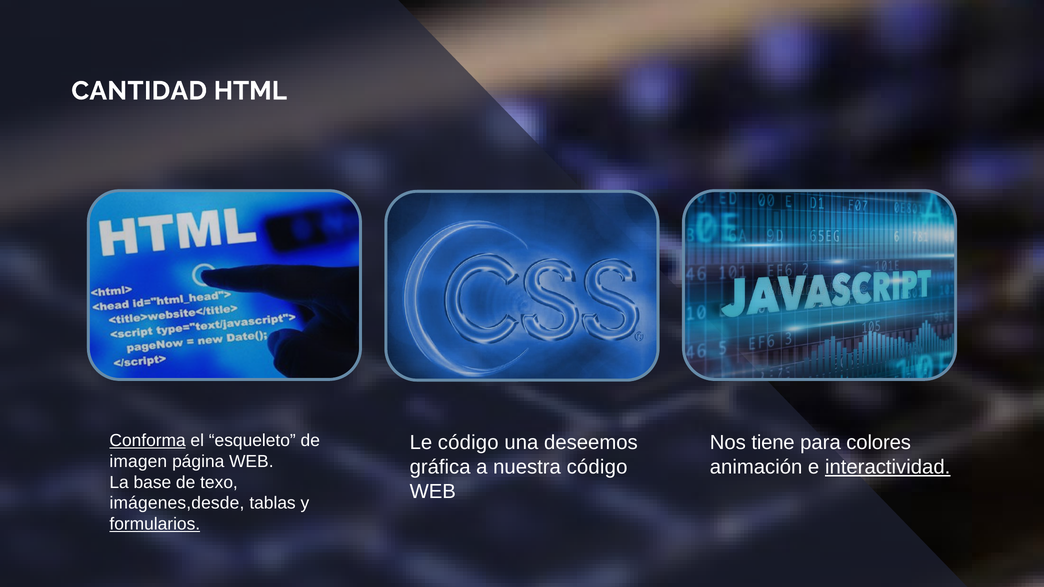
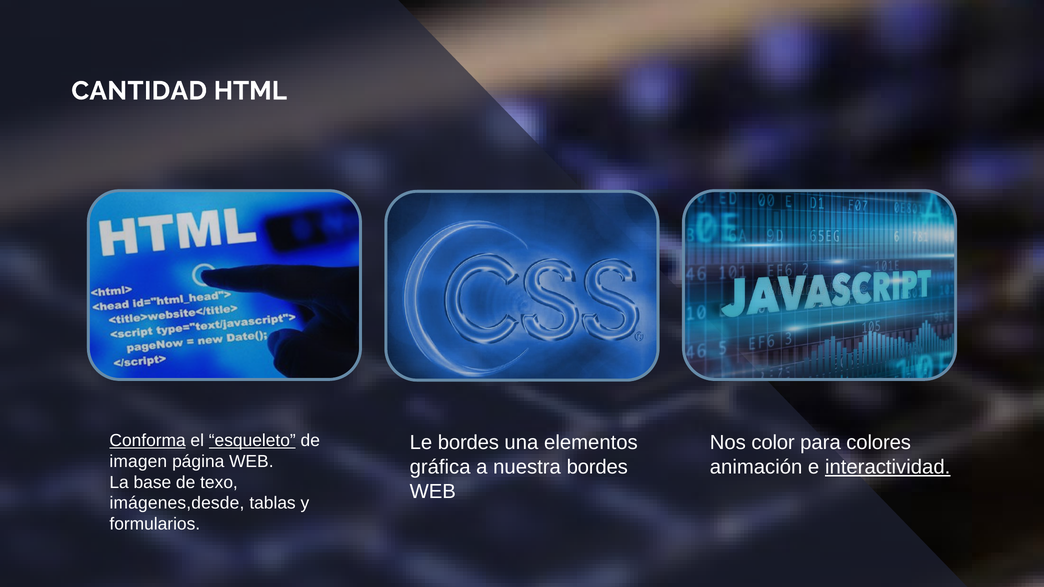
esqueleto underline: none -> present (252, 441)
Le código: código -> bordes (468, 443)
deseemos: deseemos -> elementos (591, 443)
tiene: tiene -> color (773, 443)
nuestra código: código -> bordes (597, 467)
formularios underline: present -> none (155, 524)
